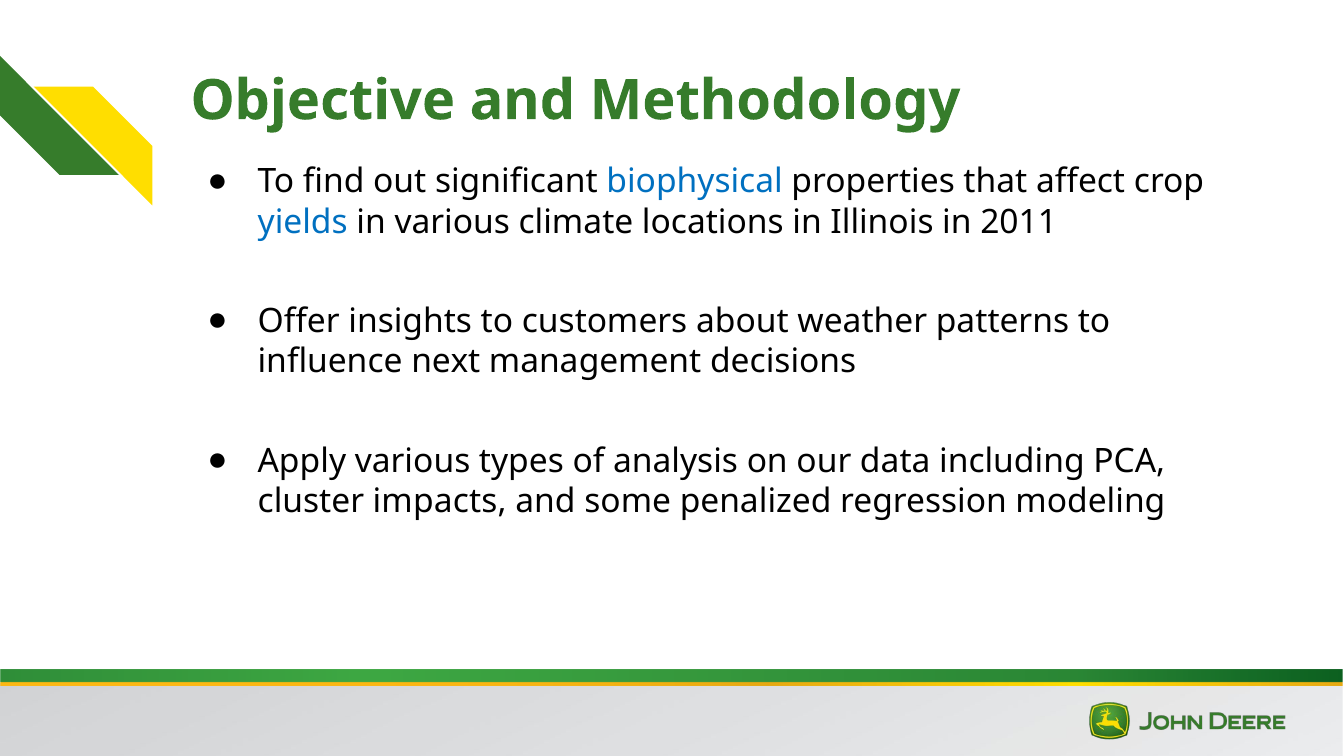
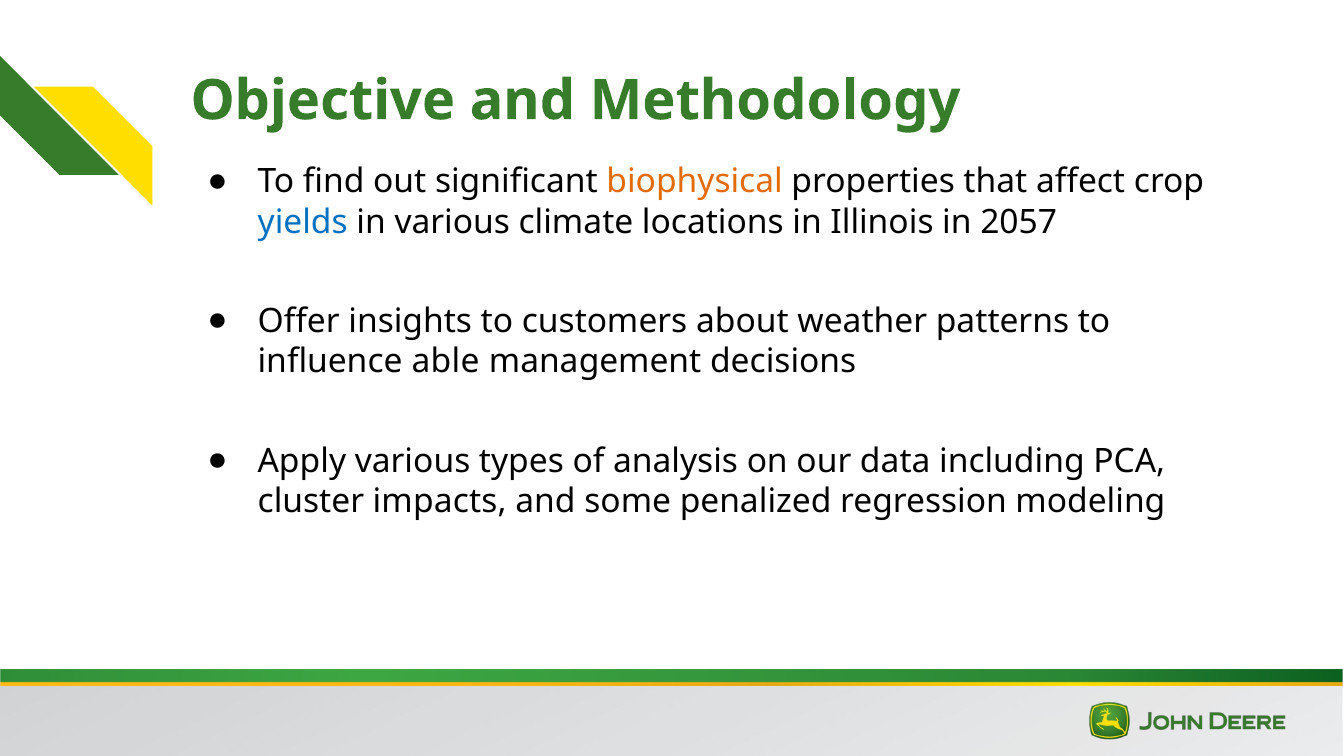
biophysical colour: blue -> orange (695, 182)
2011: 2011 -> 2057 (1019, 222)
next: next -> able (446, 361)
